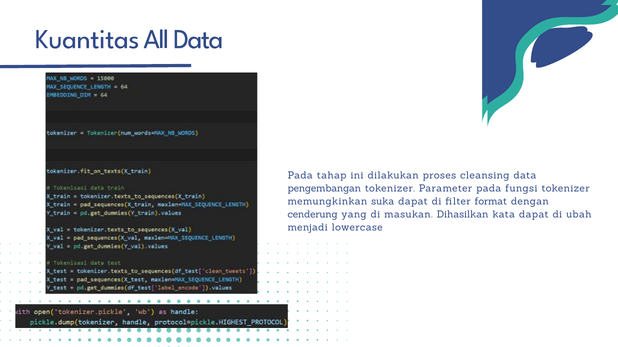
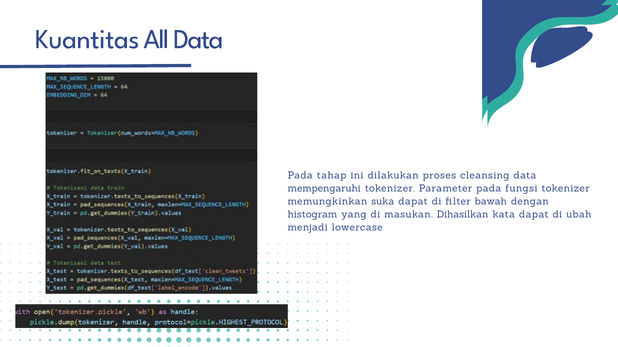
pengembangan: pengembangan -> mempengaruhi (324, 189)
format: format -> bawah (491, 202)
cenderung: cenderung -> histogram (312, 215)
